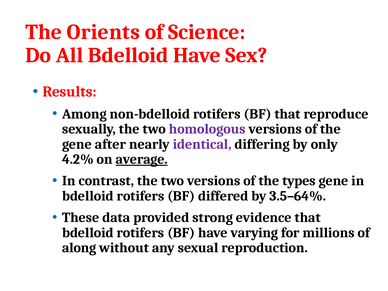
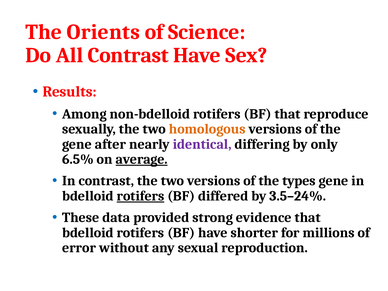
All Bdelloid: Bdelloid -> Contrast (128, 55)
homologous colour: purple -> orange (207, 129)
4.2%: 4.2% -> 6.5% (78, 159)
rotifers underline: none -> present (140, 196)
3.5–64%: 3.5–64% -> 3.5–24% (298, 196)
varying: varying -> shorter (254, 233)
along: along -> error (79, 248)
